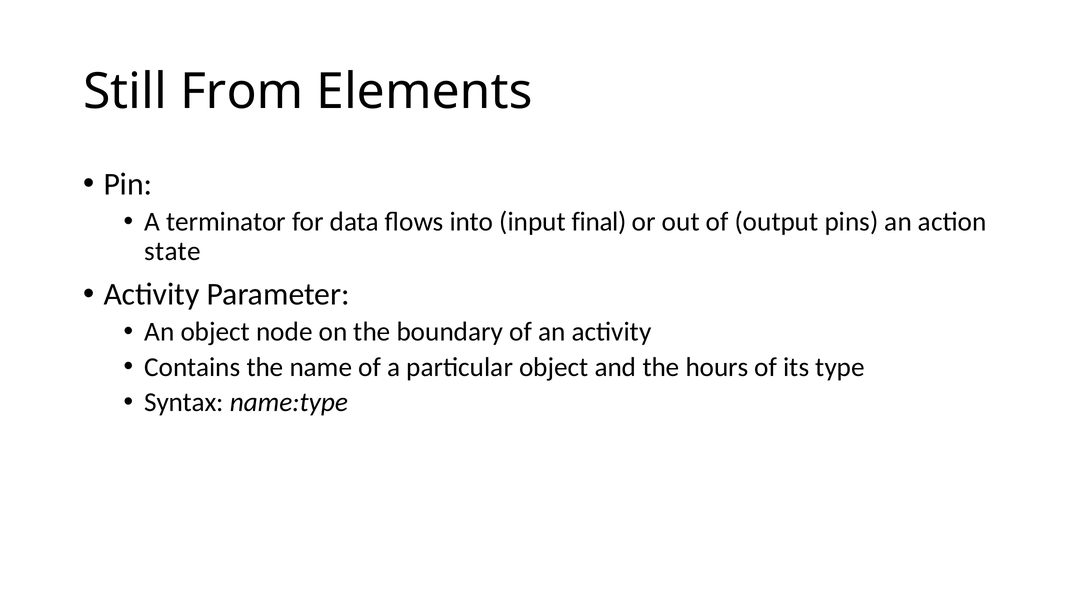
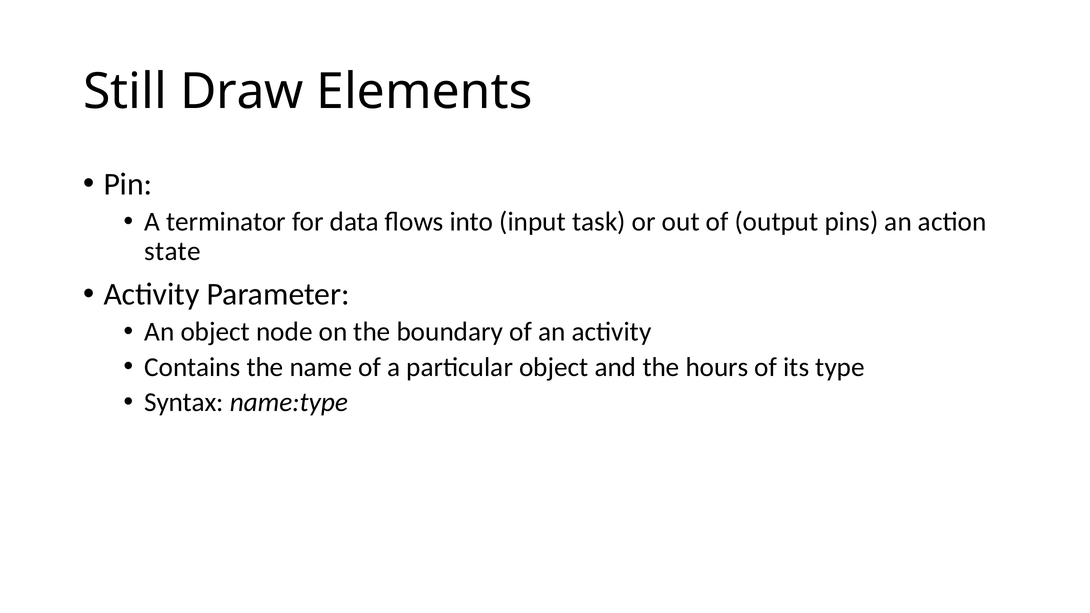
From: From -> Draw (242, 92)
final: final -> task (599, 222)
